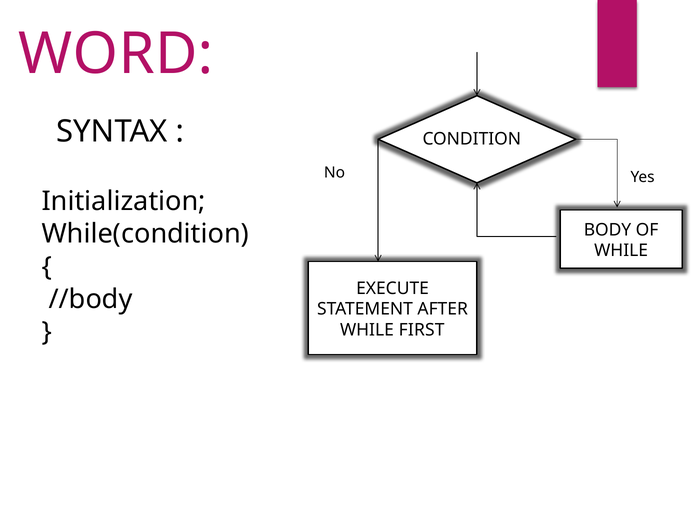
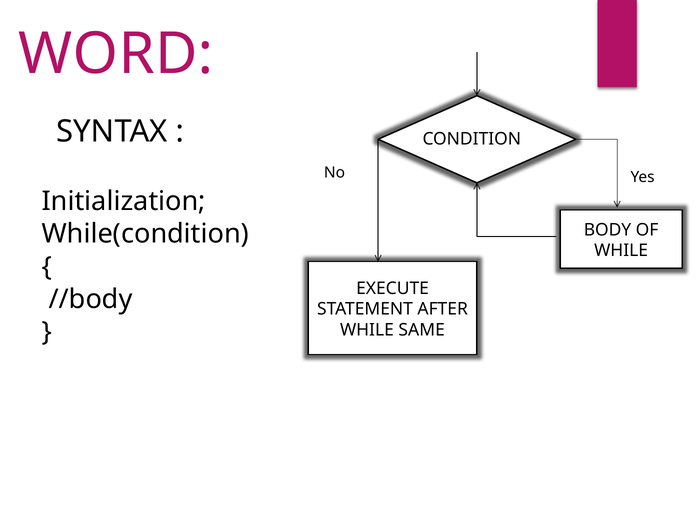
FIRST: FIRST -> SAME (422, 330)
